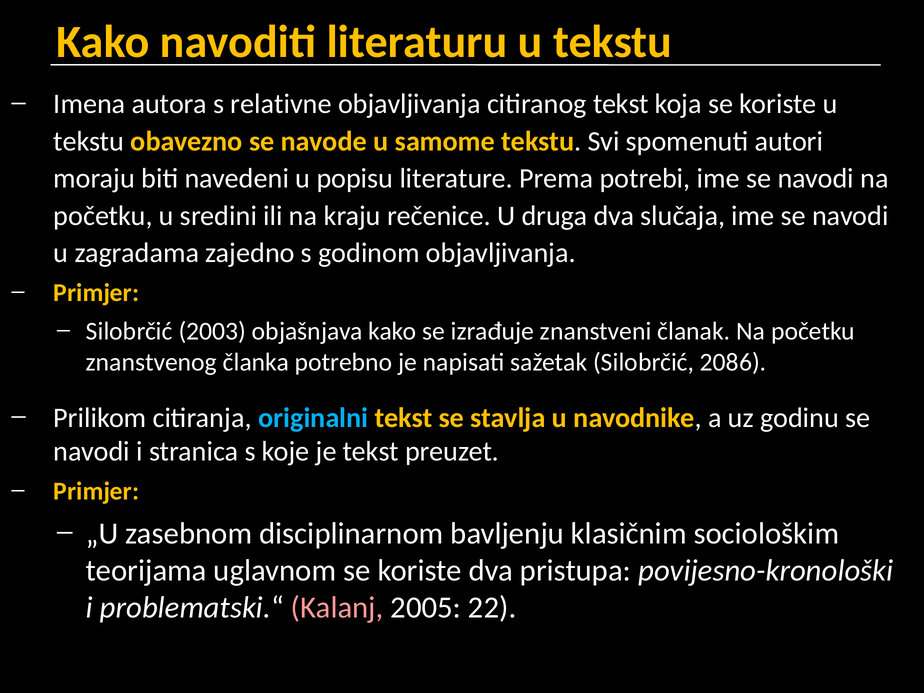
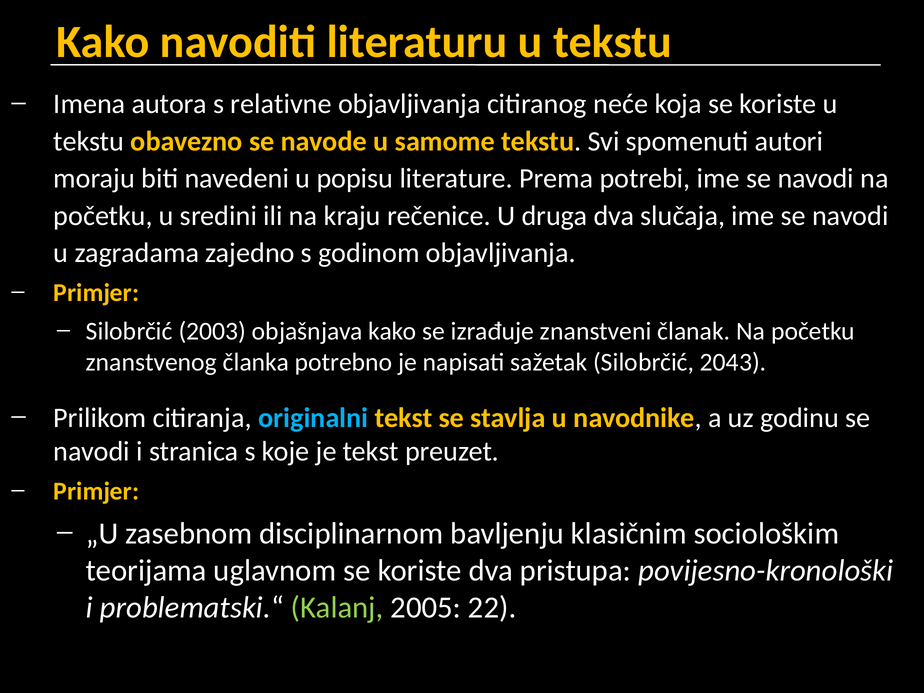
citiranog tekst: tekst -> neće (621, 104)
2086: 2086 -> 2043 (733, 362)
Kalanj colour: pink -> light green (337, 607)
